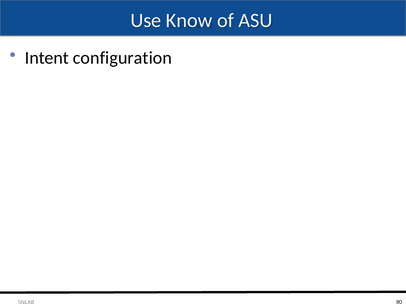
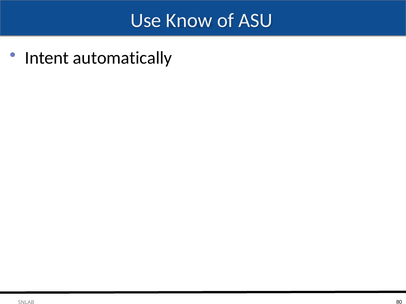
configuration: configuration -> automatically (123, 58)
